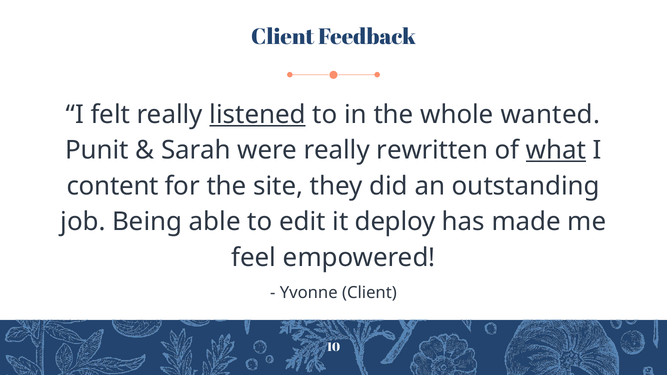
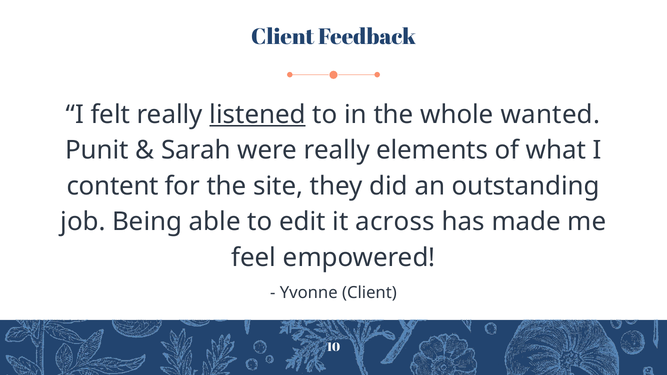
rewritten: rewritten -> elements (432, 150)
what underline: present -> none (556, 150)
deploy: deploy -> across (395, 222)
